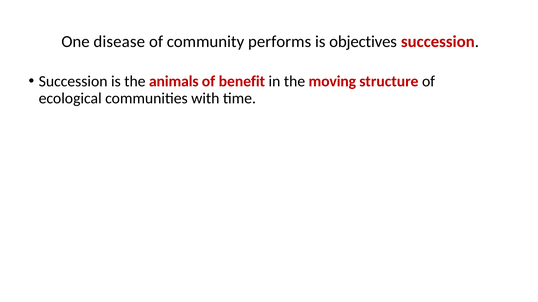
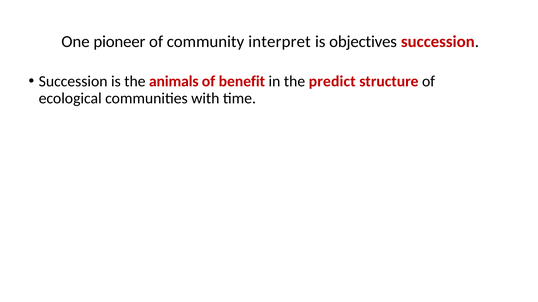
disease: disease -> pioneer (119, 42)
performs: performs -> interpret (280, 42)
moving: moving -> predict (332, 82)
